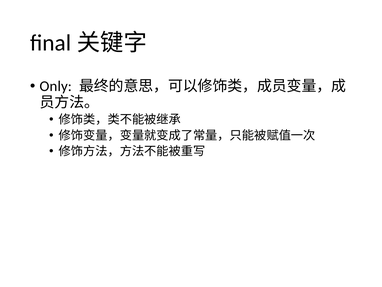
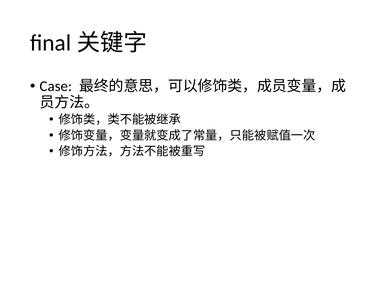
Only: Only -> Case (56, 86)
